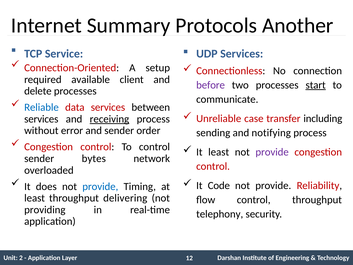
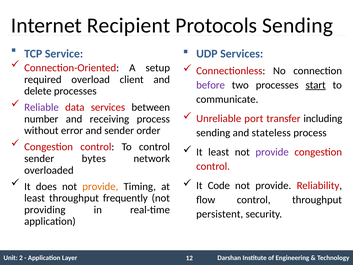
Summary: Summary -> Recipient (129, 25)
Protocols Another: Another -> Sending (298, 25)
available: available -> overload (91, 79)
Reliable colour: blue -> purple (41, 107)
case: case -> port (254, 118)
services: services -> number (41, 119)
receiving underline: present -> none (109, 119)
notifying: notifying -> stateless (271, 133)
provide colour: blue -> orange (100, 186)
delivering: delivering -> frequently (125, 198)
telephony: telephony -> persistent (220, 214)
